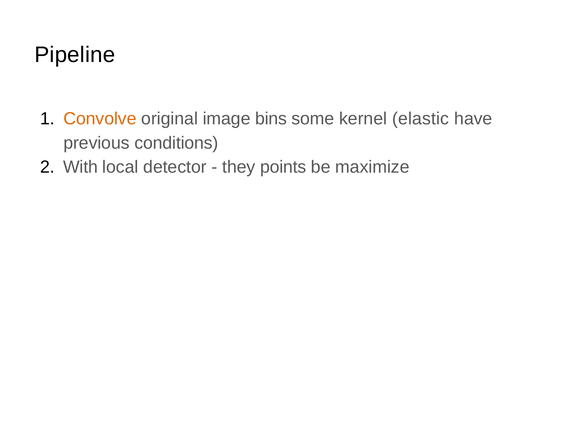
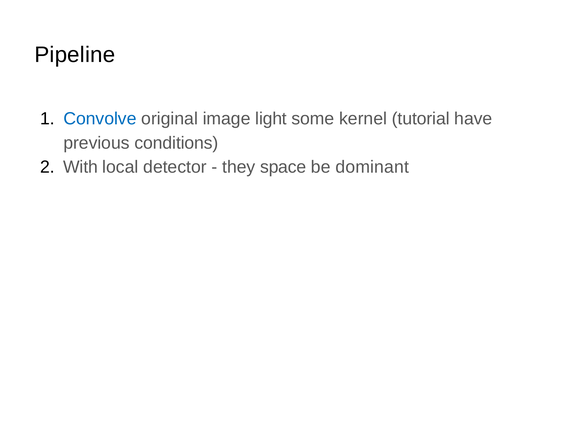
Convolve colour: orange -> blue (100, 119)
bins: bins -> light (271, 119)
elastic: elastic -> tutorial (421, 119)
points: points -> space (283, 167)
maximize: maximize -> dominant (372, 167)
